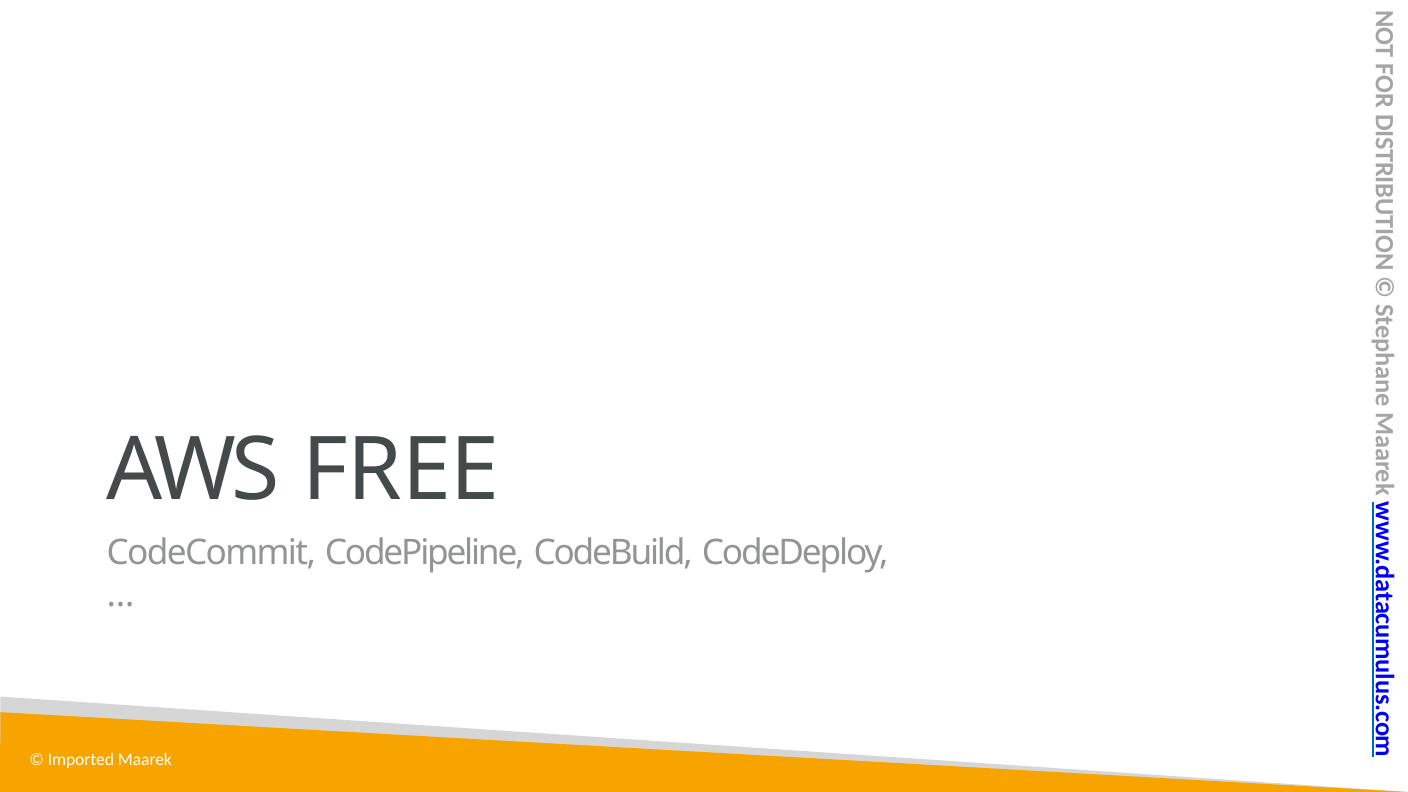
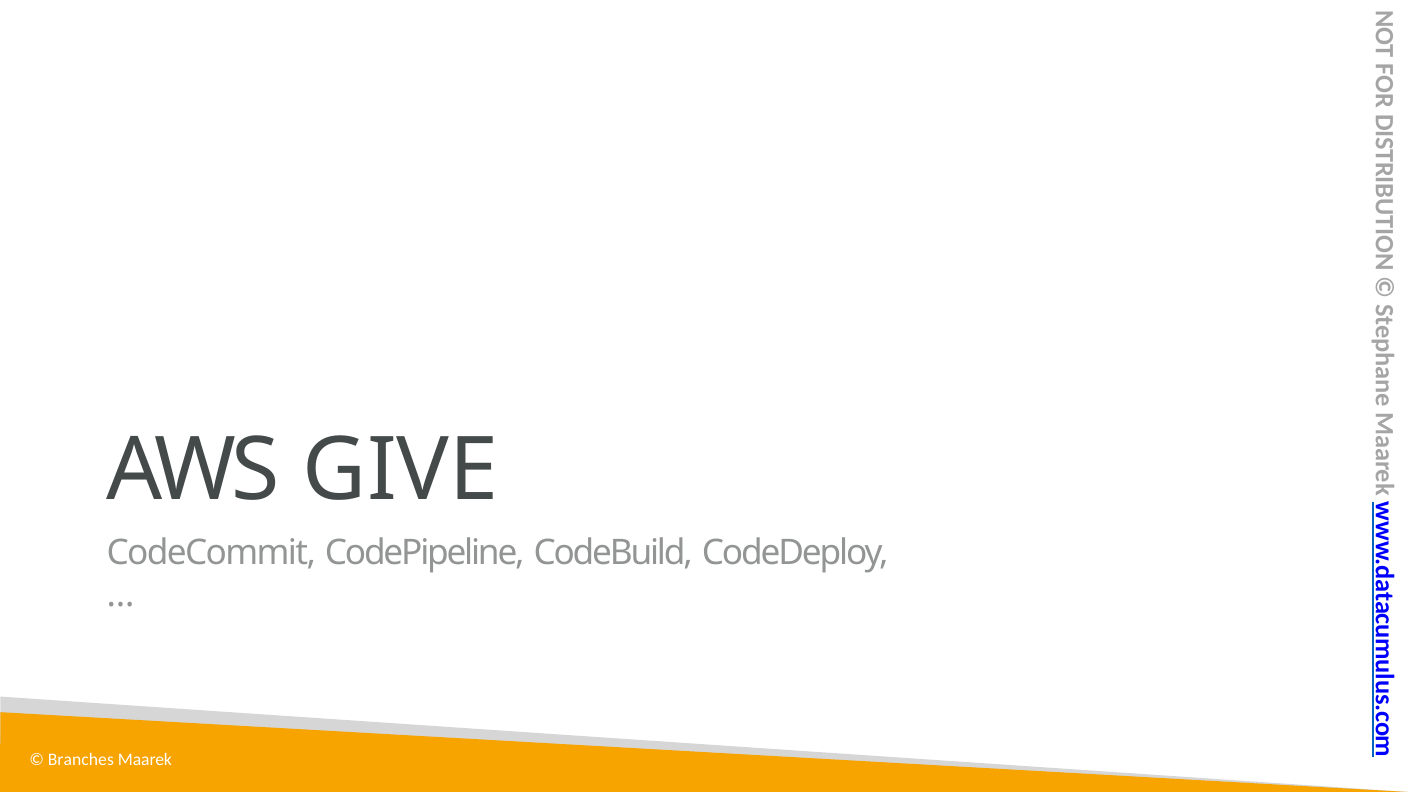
FREE: FREE -> GIVE (401, 471)
Imported: Imported -> Branches (81, 759)
